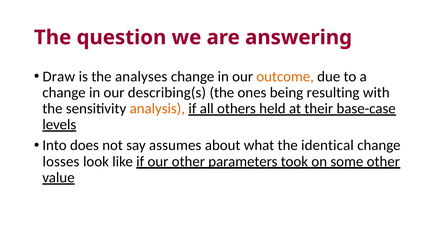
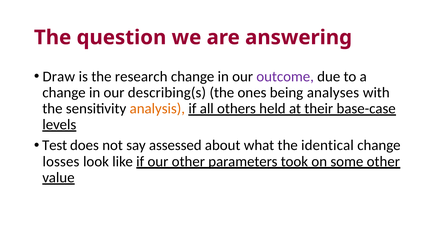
analyses: analyses -> research (141, 76)
outcome colour: orange -> purple (285, 76)
resulting: resulting -> analyses (333, 92)
Into: Into -> Test (55, 145)
assumes: assumes -> assessed (175, 145)
